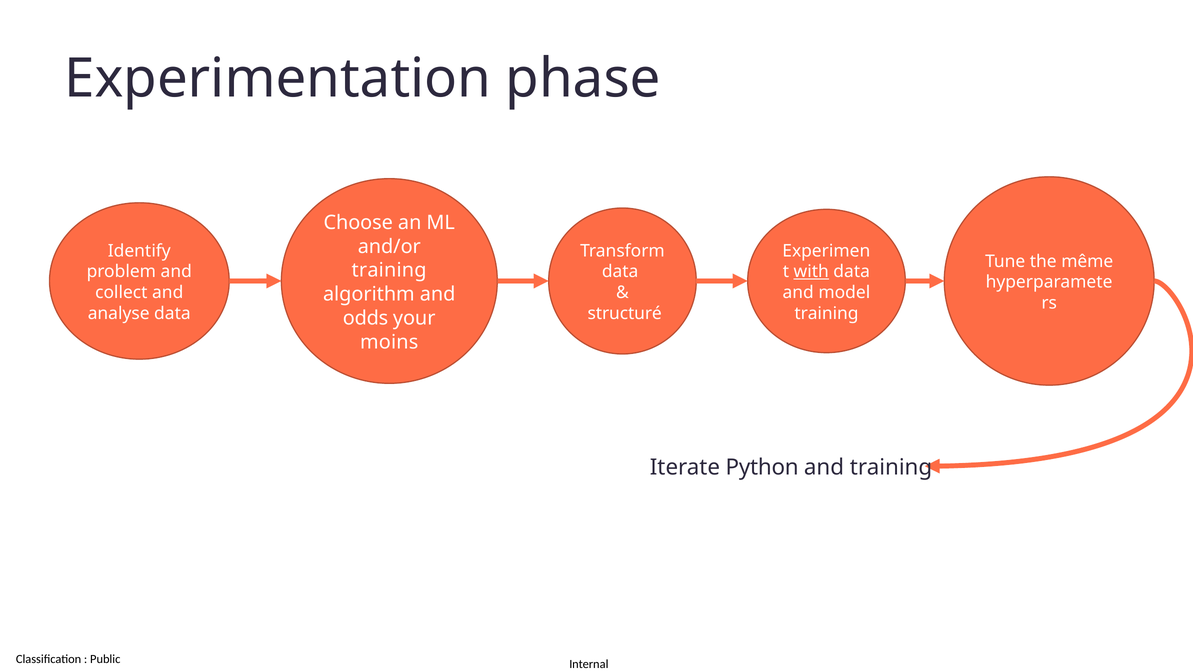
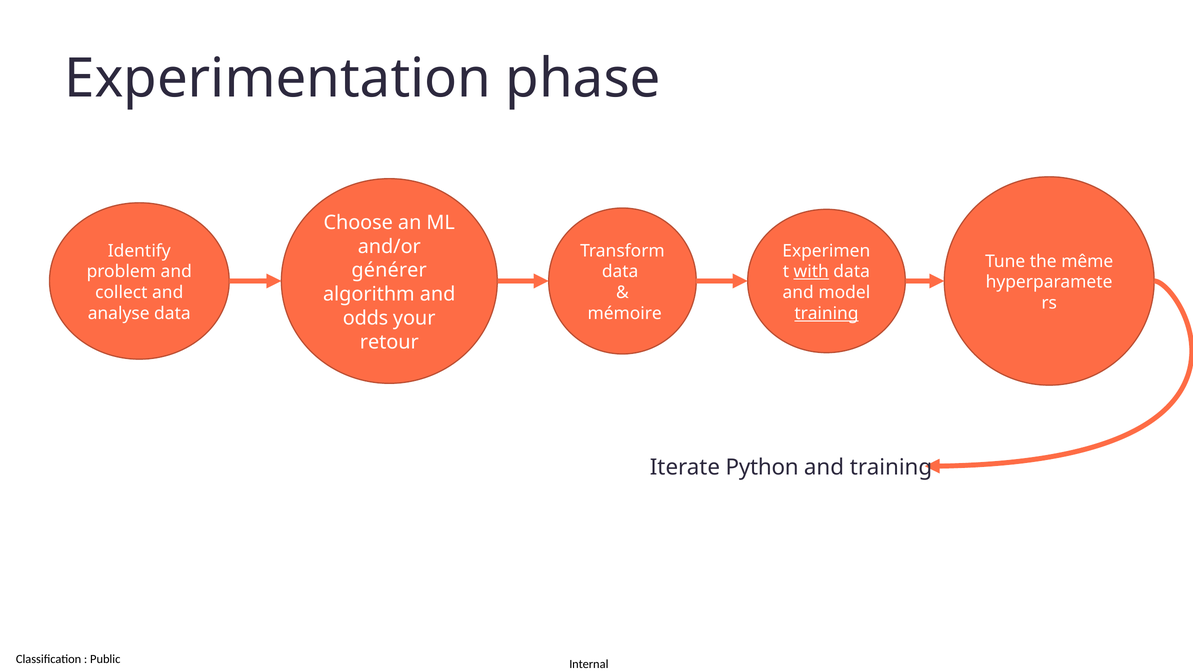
training: training -> générer (389, 270)
structuré: structuré -> mémoire (625, 314)
training underline: none -> present (826, 314)
moins: moins -> retour (389, 342)
